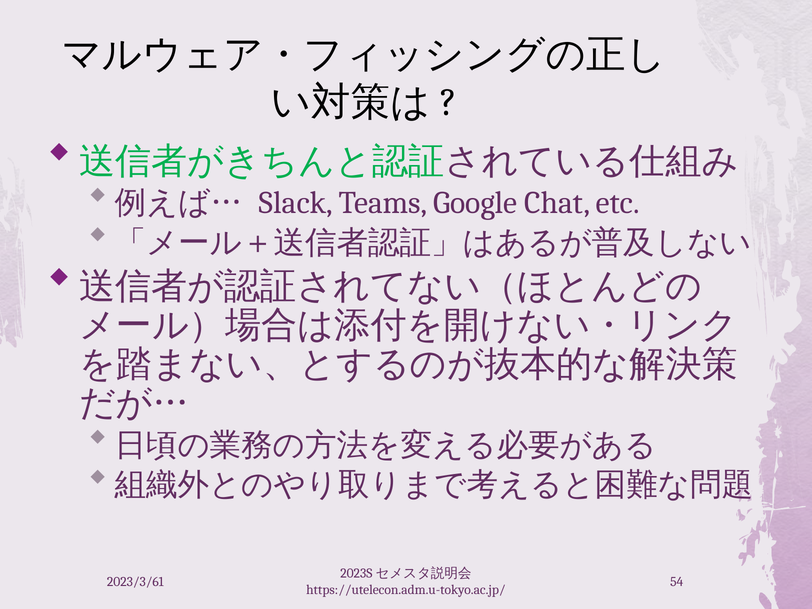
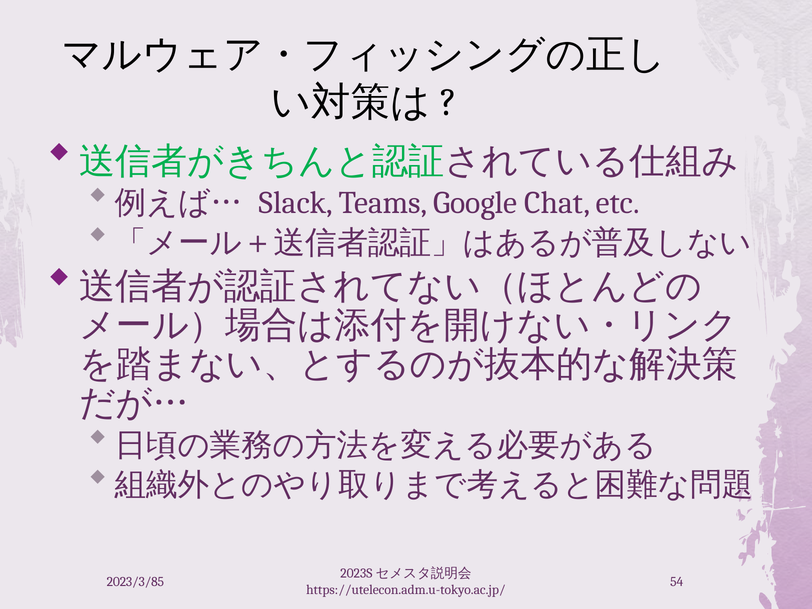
2023/3/61: 2023/3/61 -> 2023/3/85 (135, 582)
